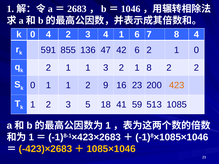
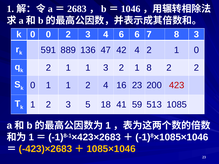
0 4: 4 -> 0 (48, 35)
4 1: 1 -> 6 (121, 35)
8 4: 4 -> 3 (196, 35)
855: 855 -> 889 (68, 50)
42 6: 6 -> 4 (137, 50)
2 9: 9 -> 4 (106, 85)
423 colour: orange -> red (177, 85)
